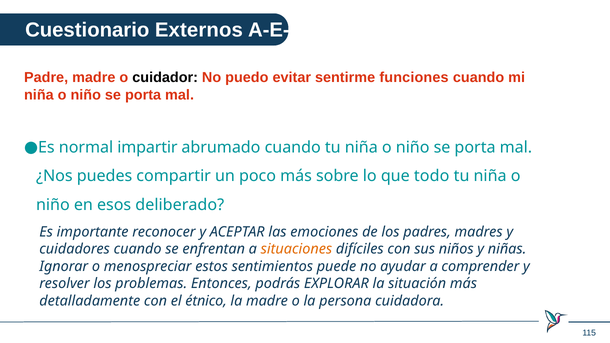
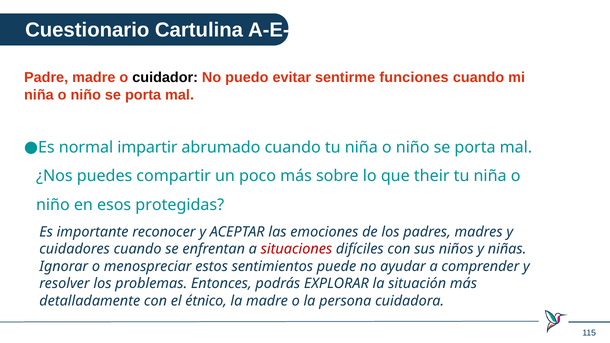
Externos: Externos -> Cartulina (199, 30)
todo: todo -> their (432, 176)
deliberado: deliberado -> protegidas (180, 205)
situaciones colour: orange -> red (296, 249)
